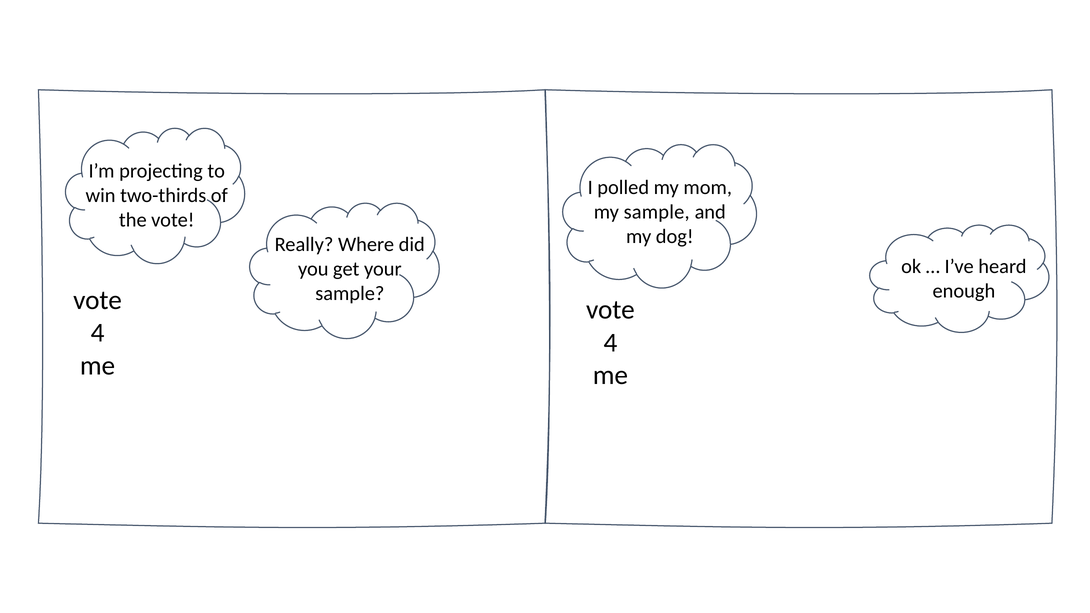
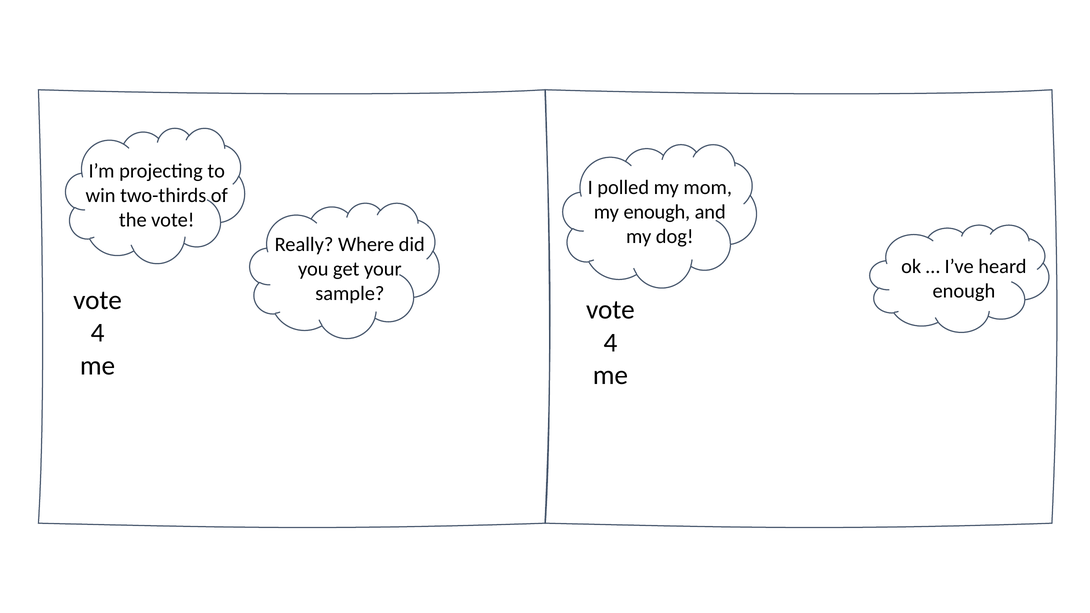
my sample: sample -> enough (657, 212)
